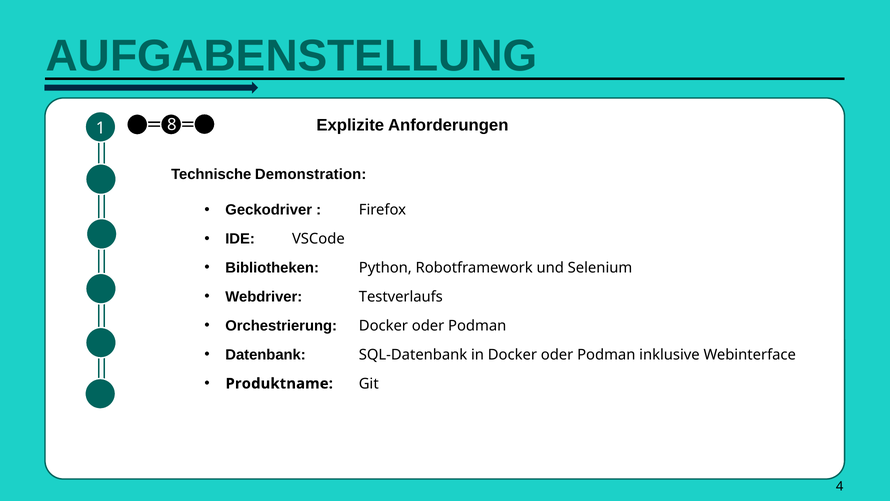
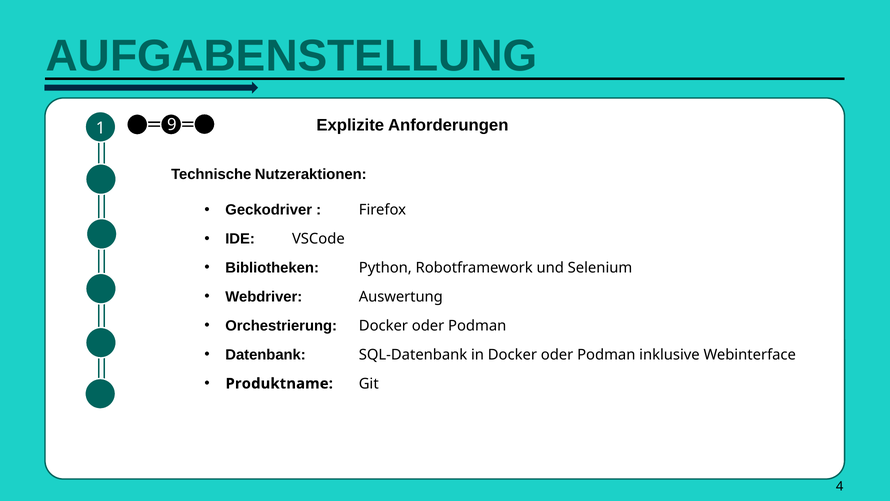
8: 8 -> 9 (172, 125)
Demonstration: Demonstration -> Nutzeraktionen (311, 174)
Testverlaufs: Testverlaufs -> Auswertung (401, 297)
